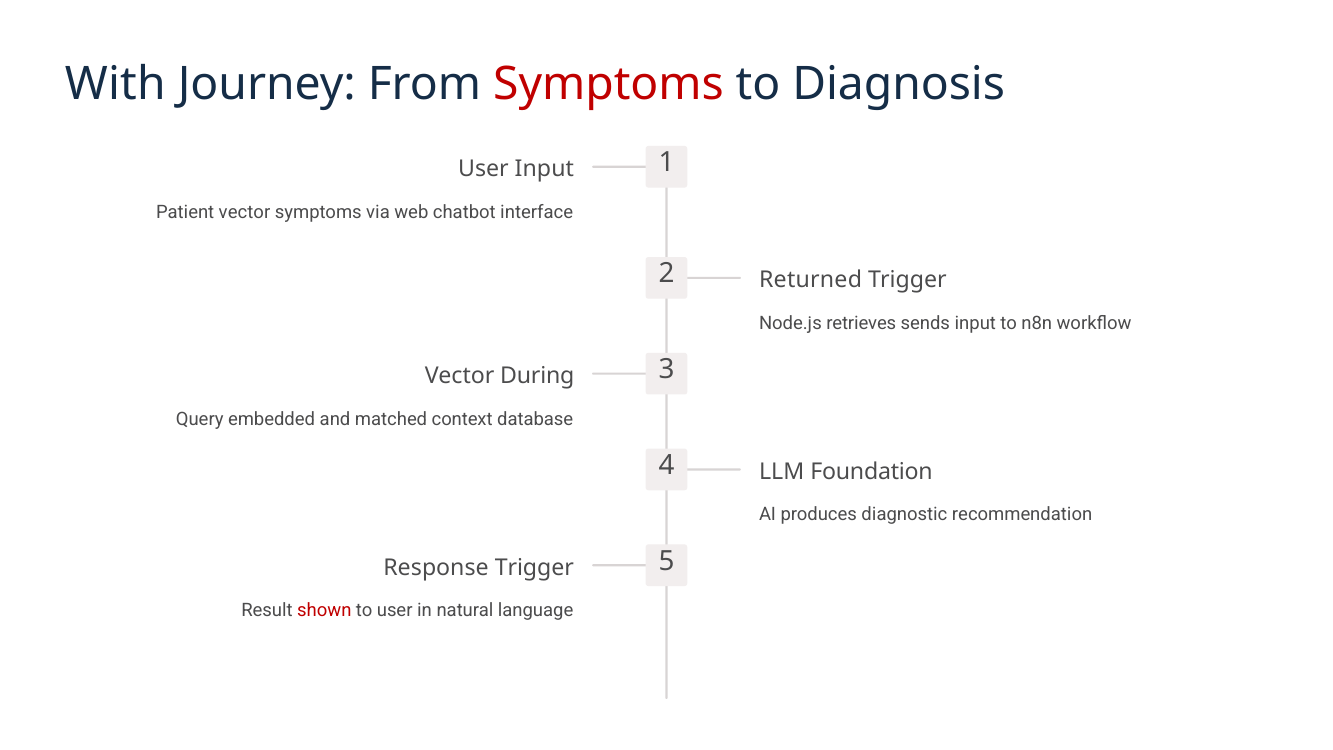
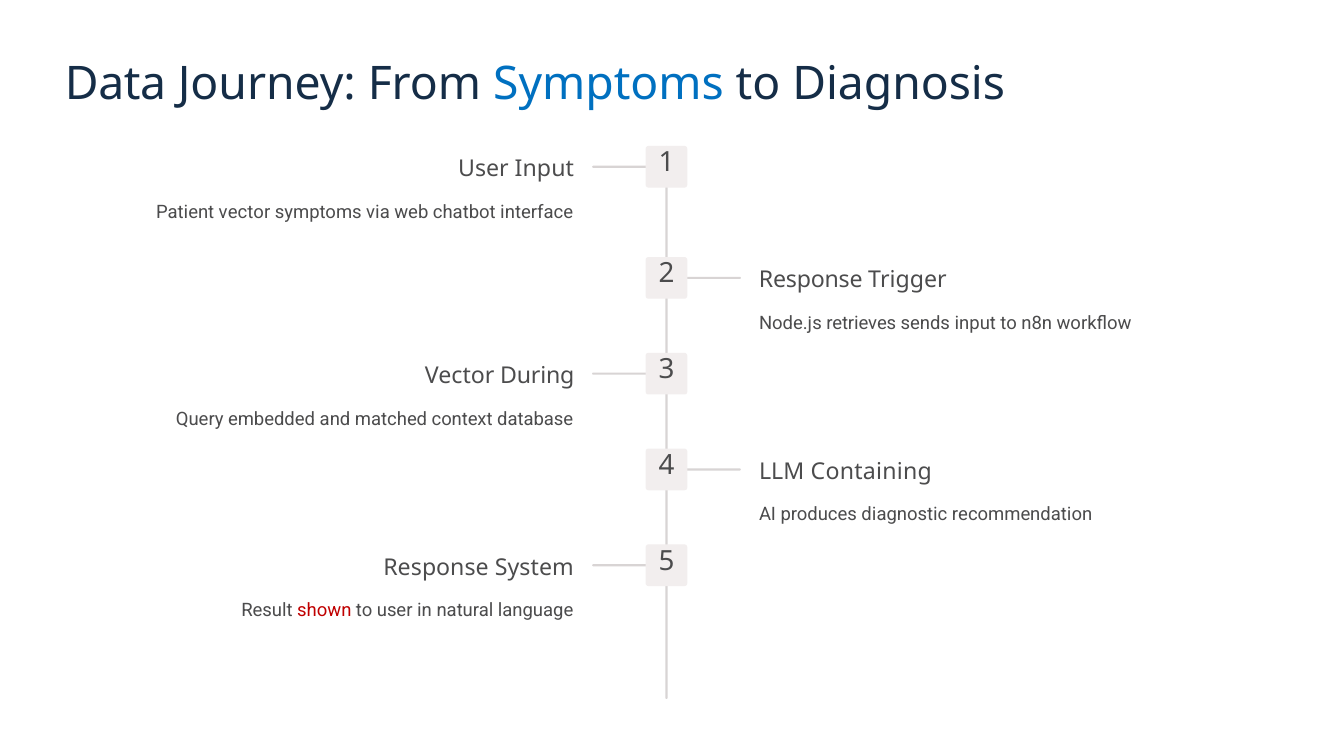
With: With -> Data (116, 84)
Symptoms colour: red -> blue (608, 84)
2 Returned: Returned -> Response (811, 280)
Foundation: Foundation -> Containing (871, 472)
Response Trigger: Trigger -> System (534, 567)
